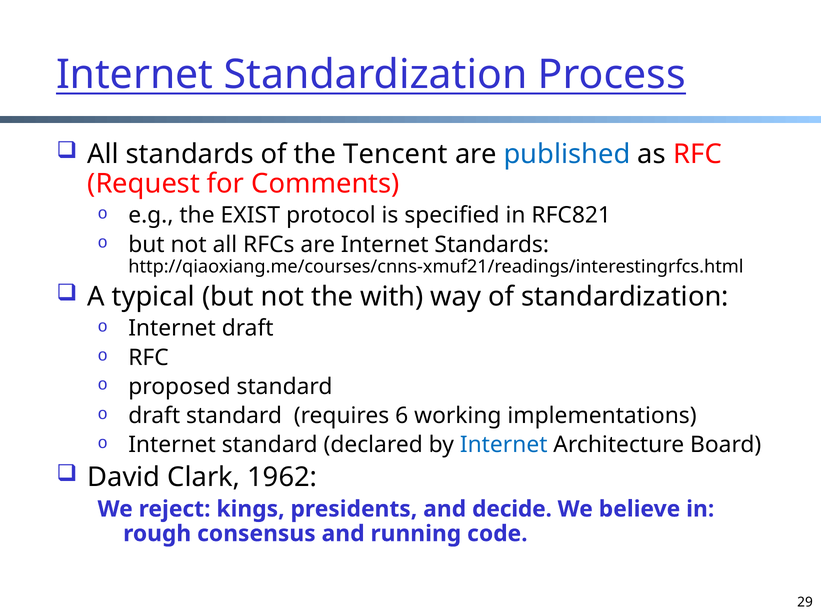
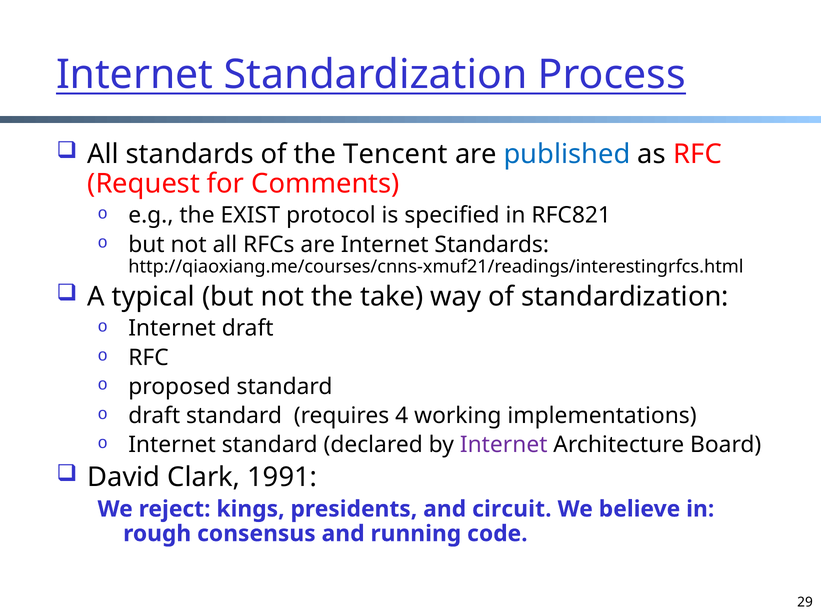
with: with -> take (392, 297)
6: 6 -> 4 (402, 416)
Internet colour: blue -> purple (504, 445)
1962: 1962 -> 1991 (282, 477)
decide: decide -> circuit (512, 509)
